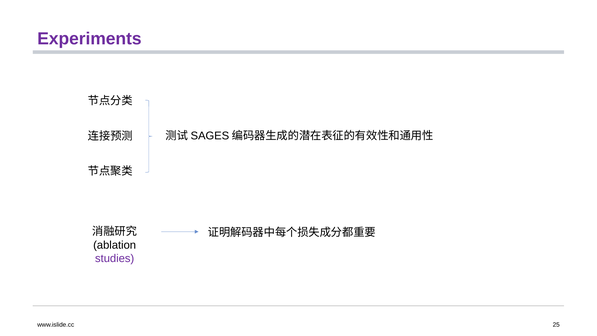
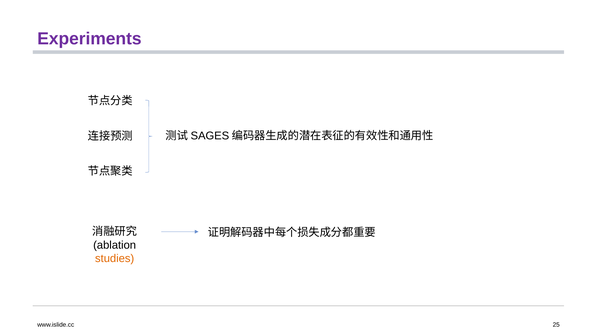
studies colour: purple -> orange (115, 258)
